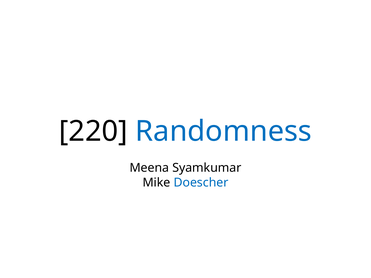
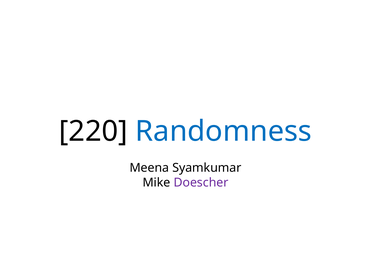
Doescher colour: blue -> purple (201, 183)
